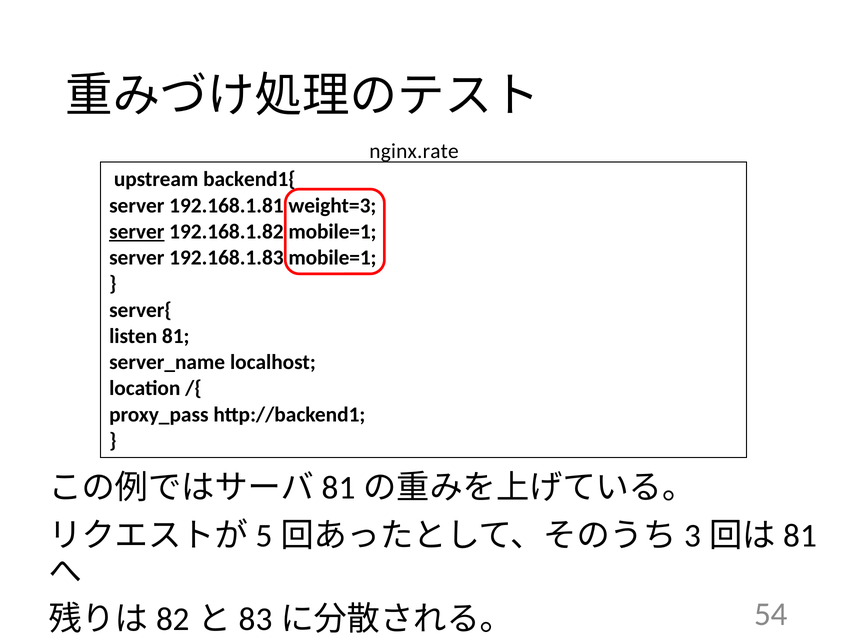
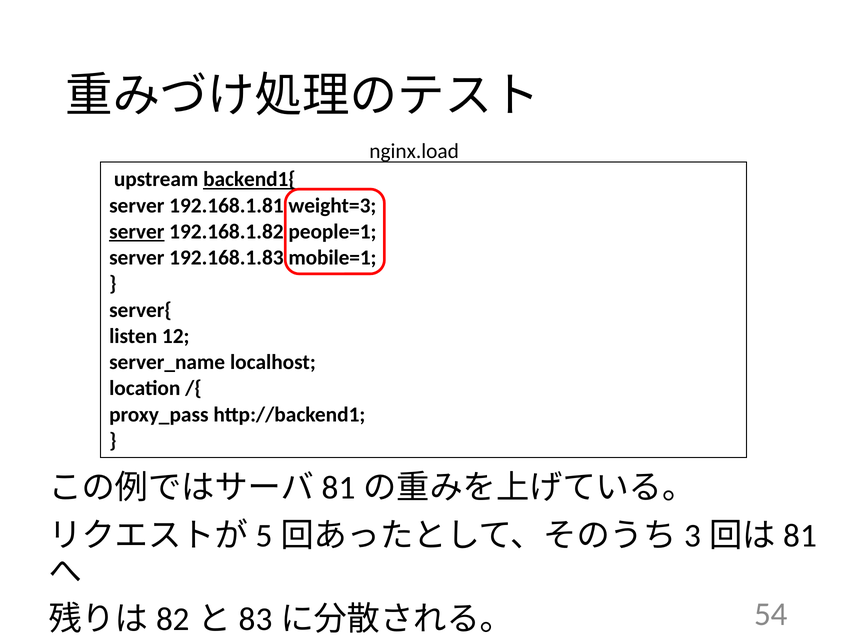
nginx.rate: nginx.rate -> nginx.load (414, 151)
backend1{ underline: none -> present (249, 179)
192.168.1.82 mobile=1: mobile=1 -> people=1 (332, 231)
81: 81 -> 12 (176, 336)
